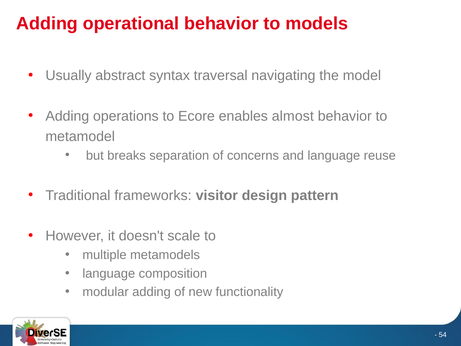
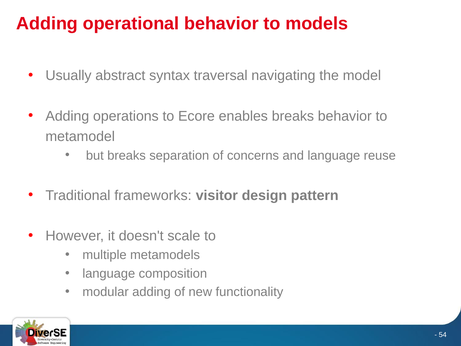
enables almost: almost -> breaks (293, 116)
